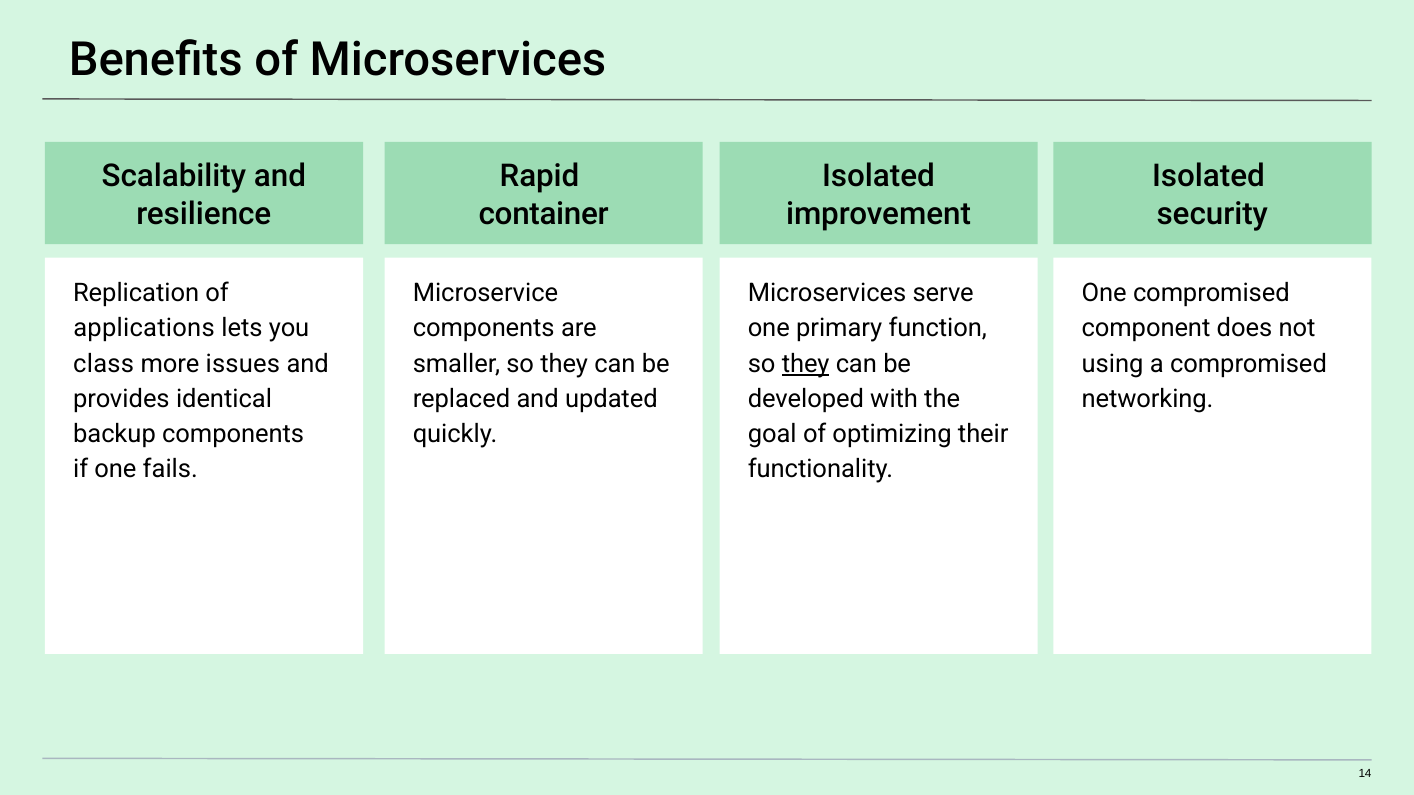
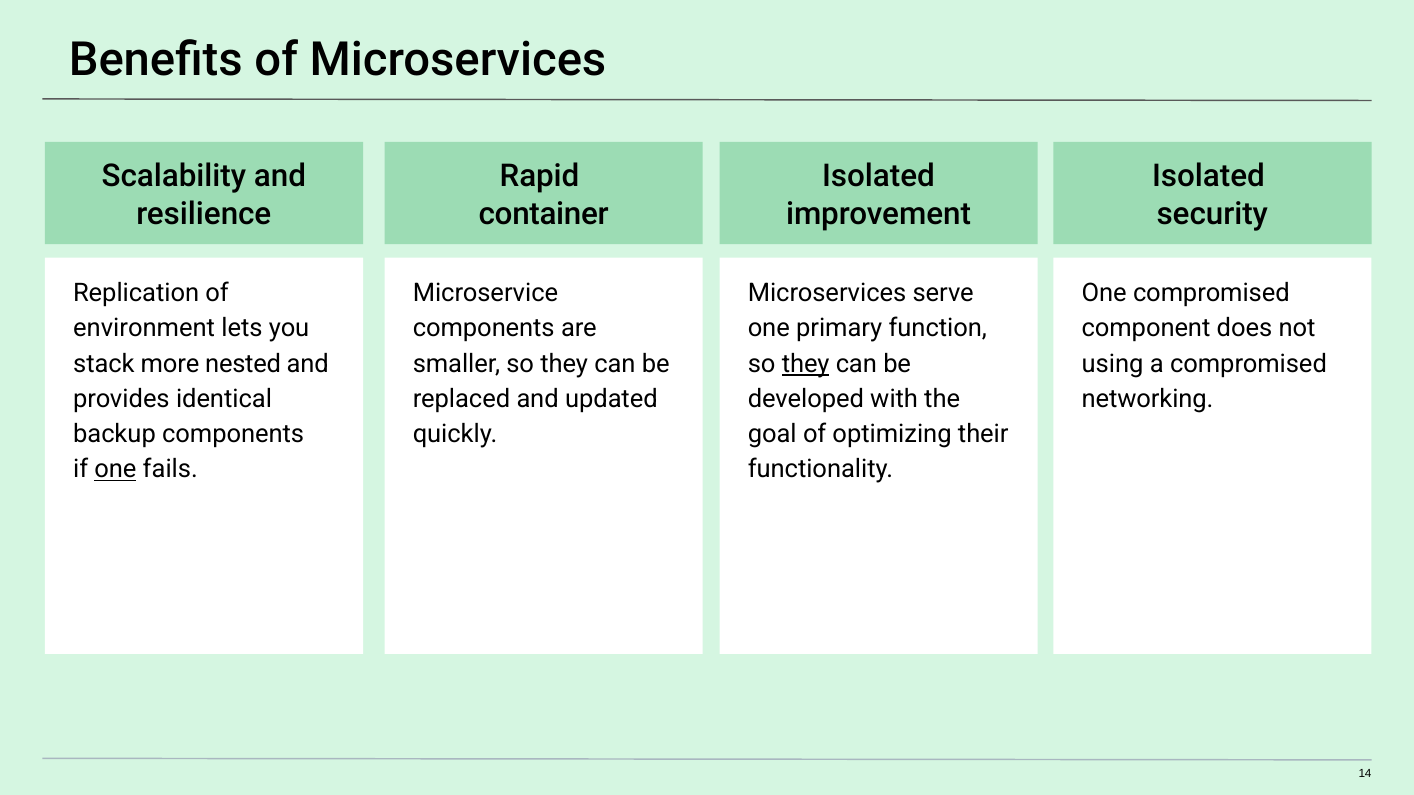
applications: applications -> environment (144, 329)
class: class -> stack (104, 364)
issues: issues -> nested (243, 364)
one underline: none -> present (115, 470)
